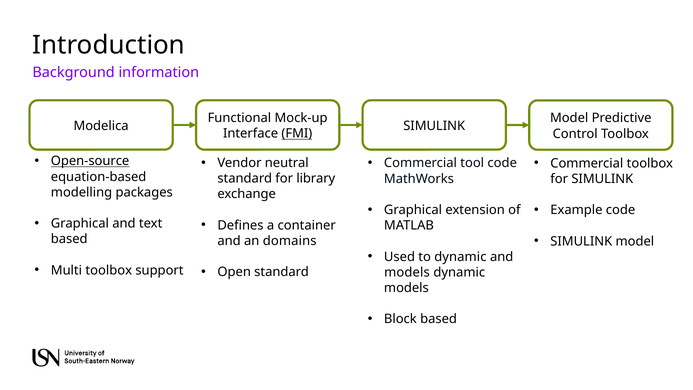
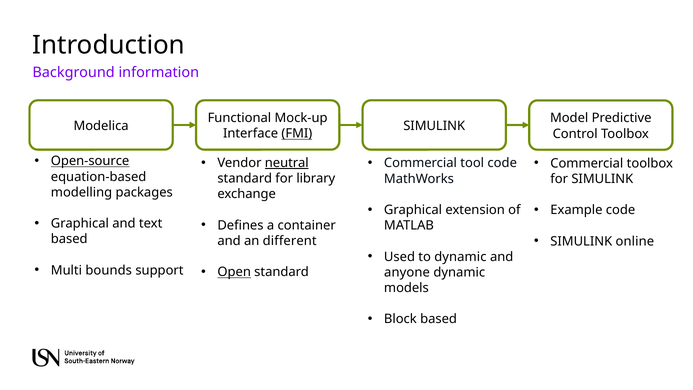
neutral underline: none -> present (287, 163)
model: model -> online (635, 241)
domains: domains -> different (290, 241)
Multi toolbox: toolbox -> bounds (109, 270)
Open underline: none -> present (234, 272)
models: models -> anyone (407, 272)
